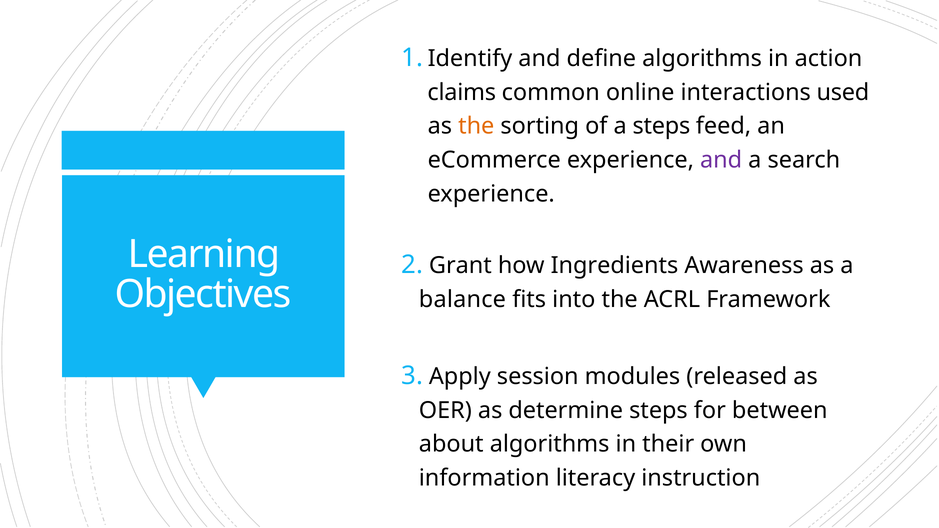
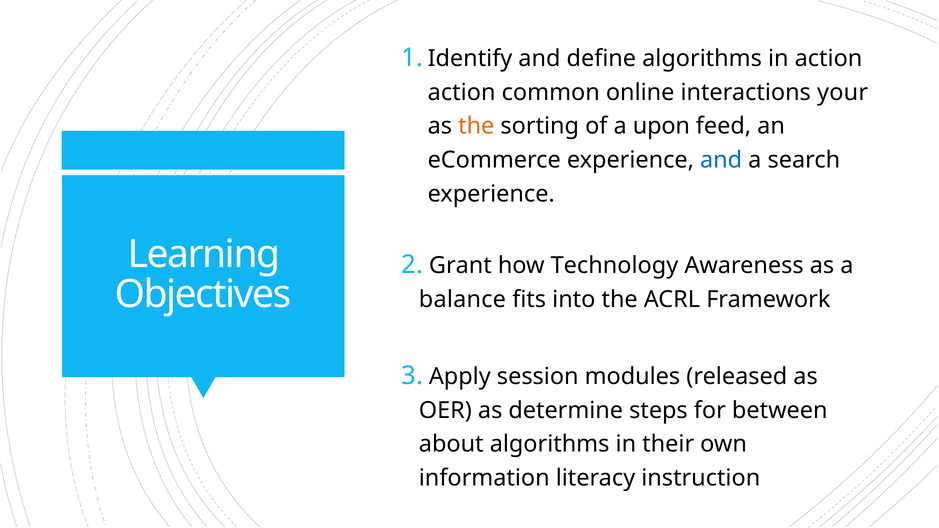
claims: claims -> action (462, 92)
used: used -> your (843, 92)
a steps: steps -> upon (661, 126)
and colour: purple -> blue (721, 160)
Ingredients: Ingredients -> Technology (614, 266)
